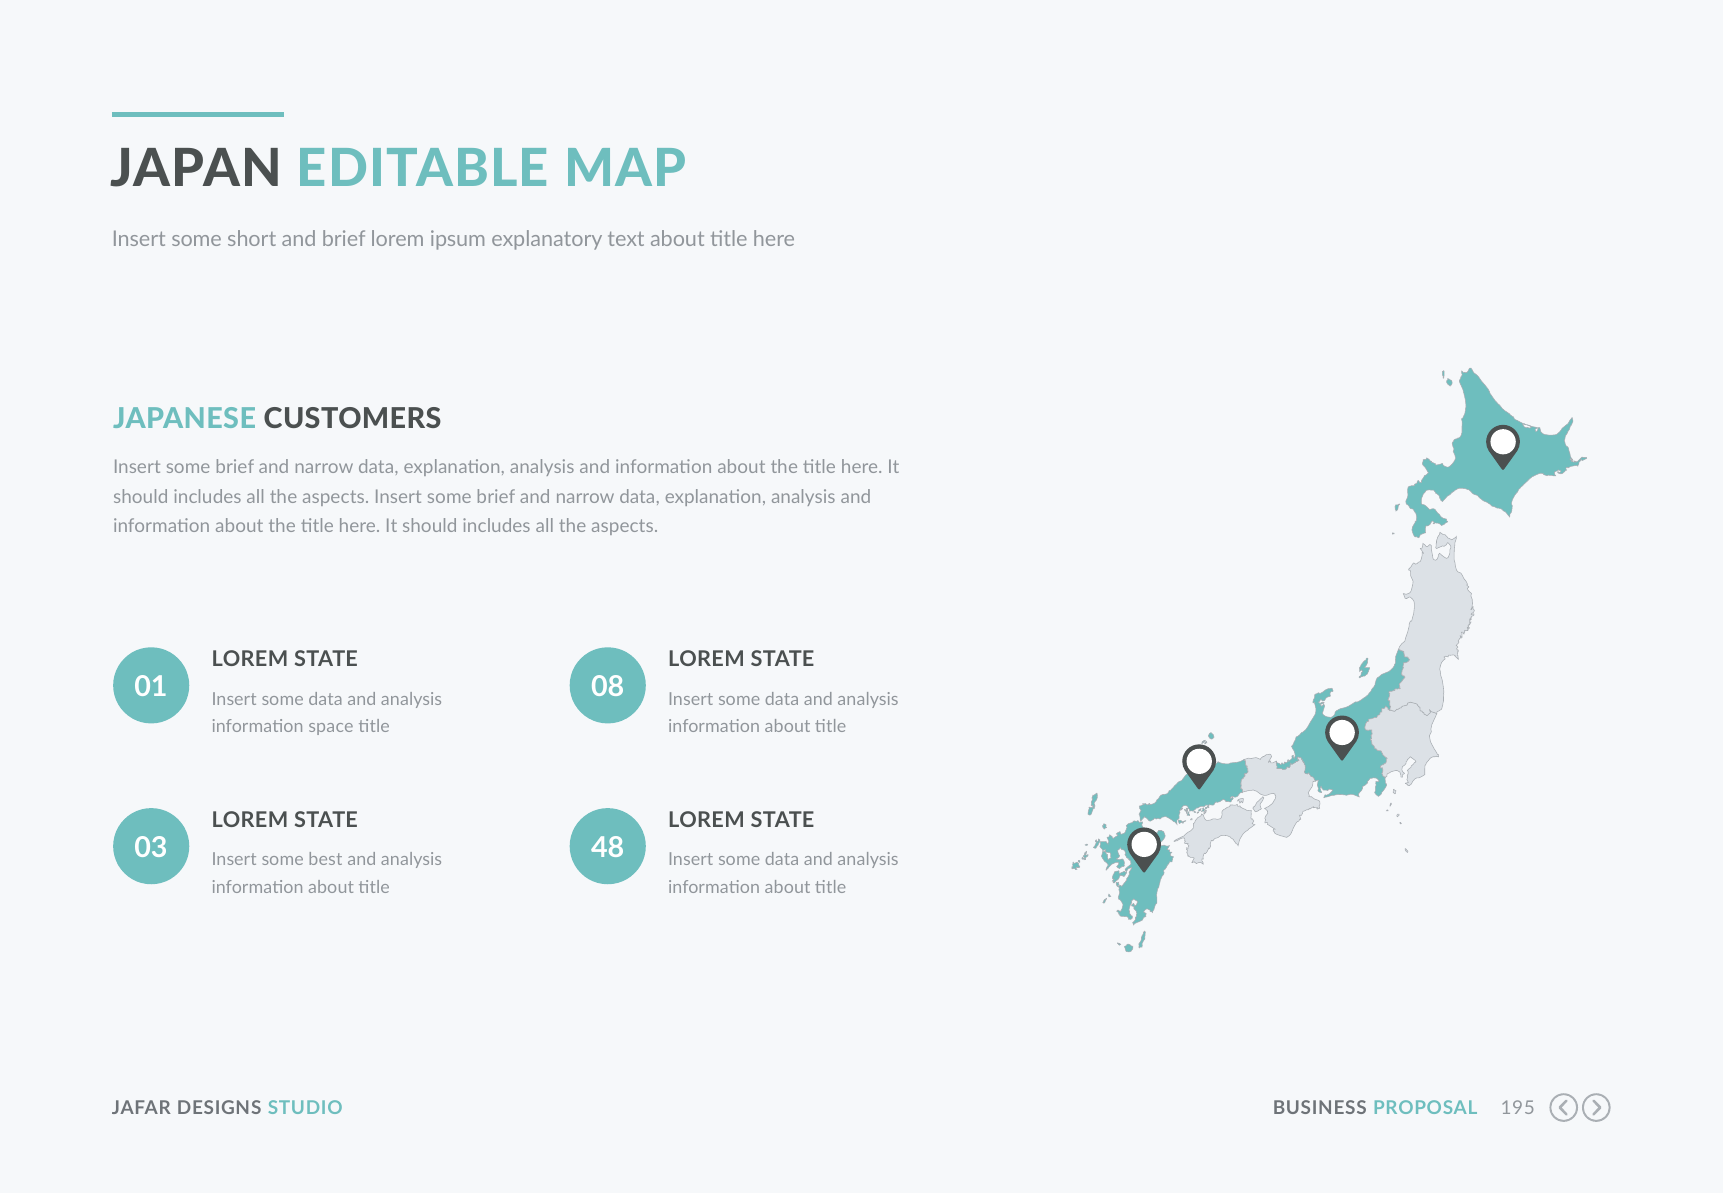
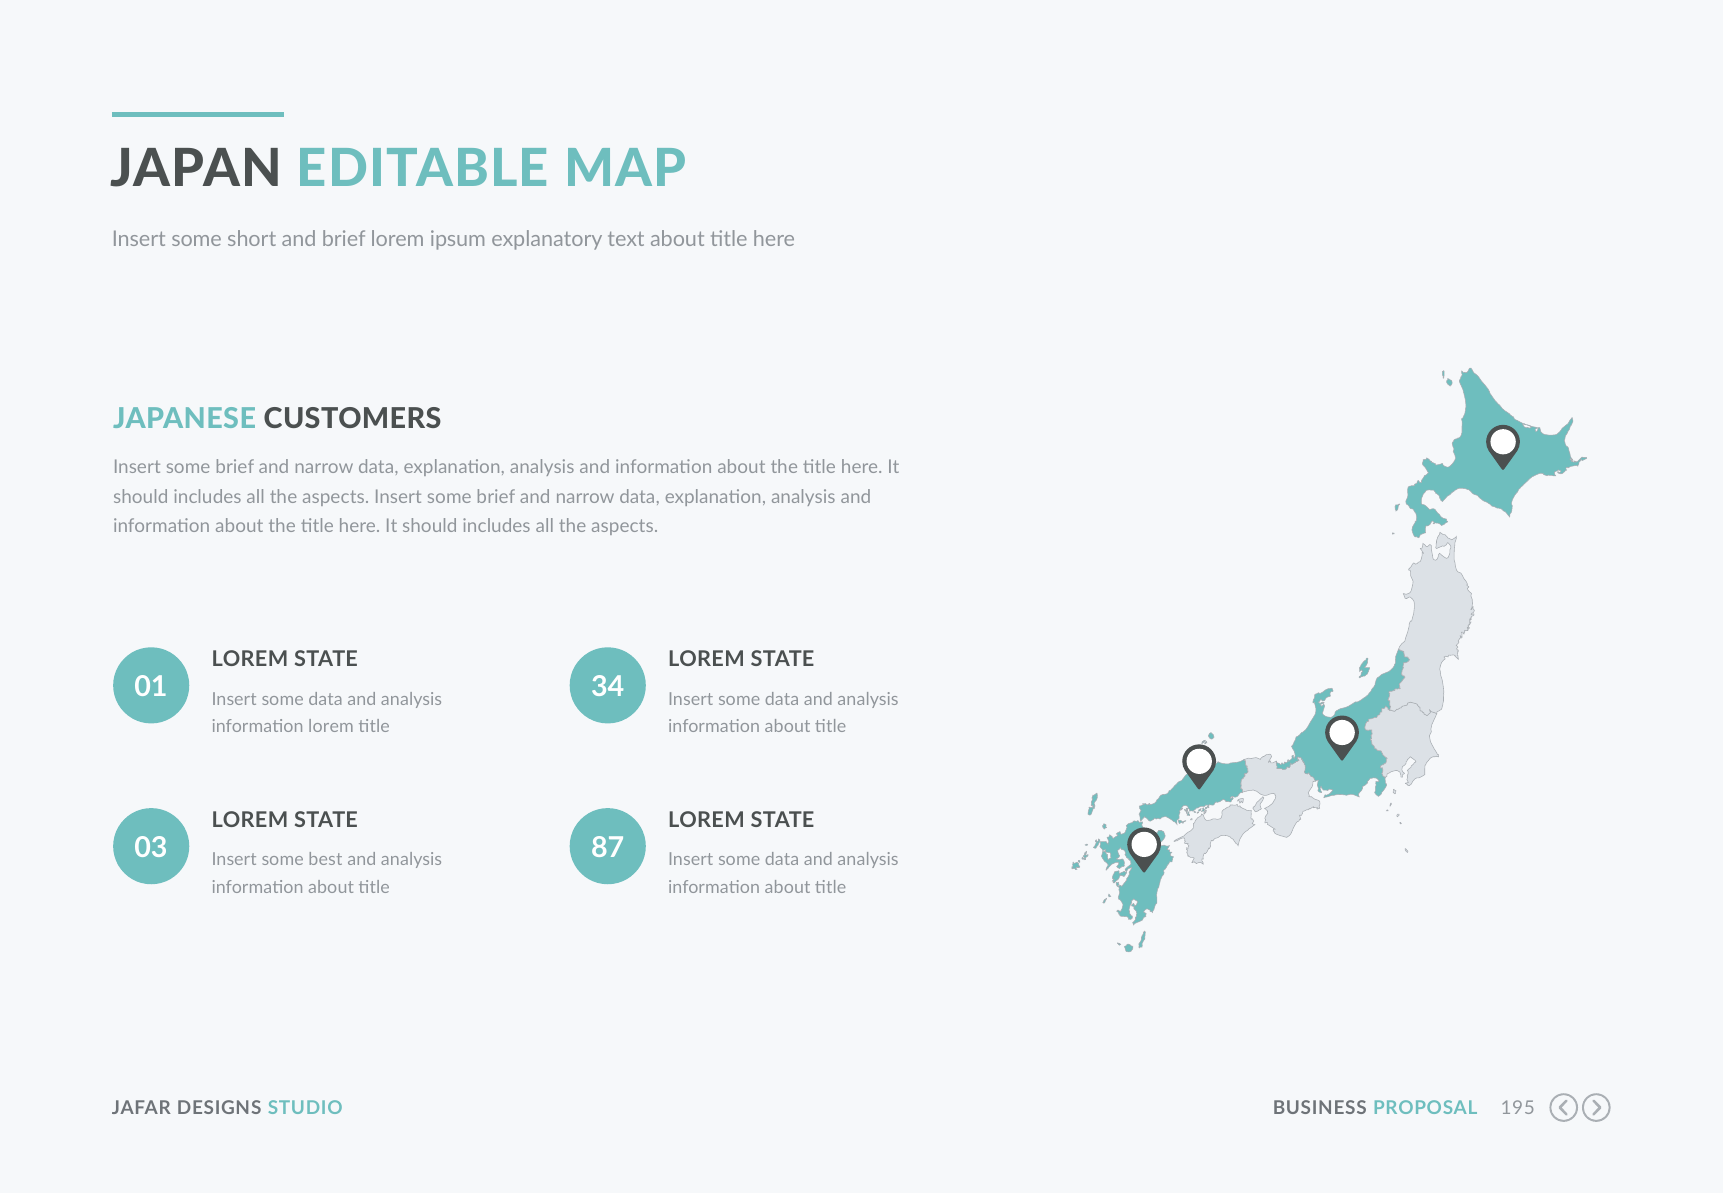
08: 08 -> 34 (608, 687)
information space: space -> lorem (331, 727)
48: 48 -> 87 (608, 848)
